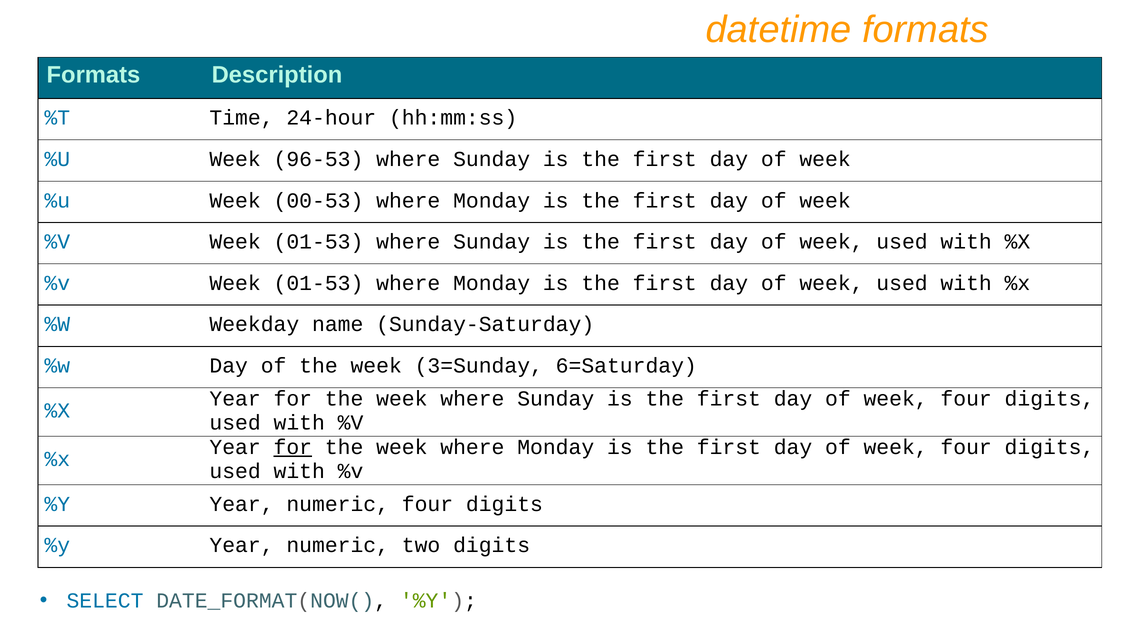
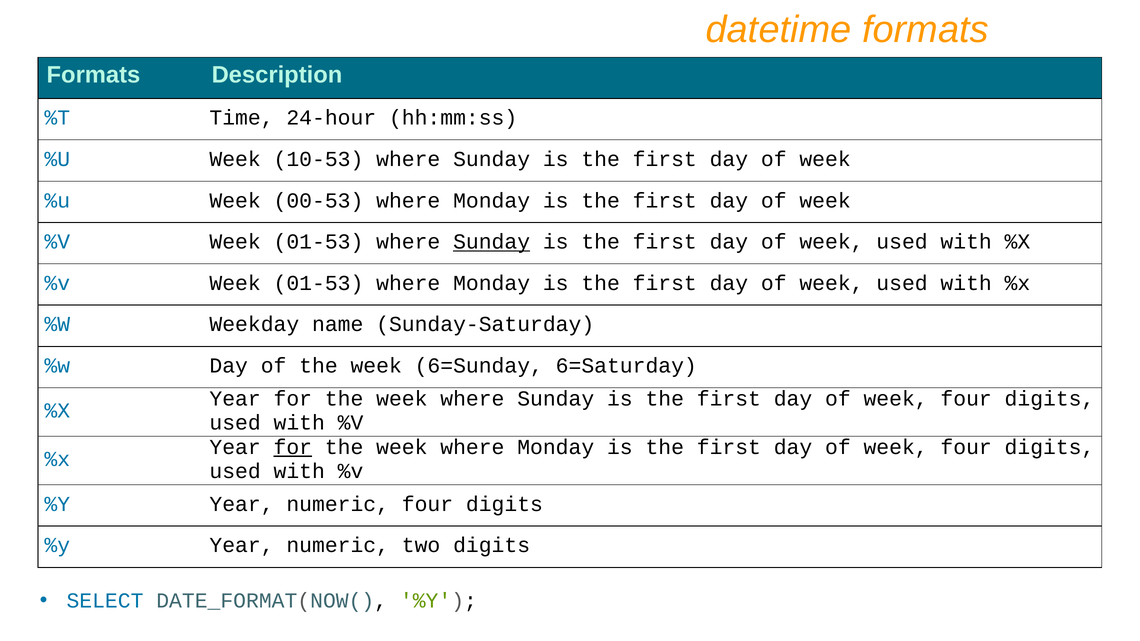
96-53: 96-53 -> 10-53 (318, 159)
Sunday underline: none -> present (492, 242)
3=Sunday: 3=Sunday -> 6=Sunday (479, 366)
